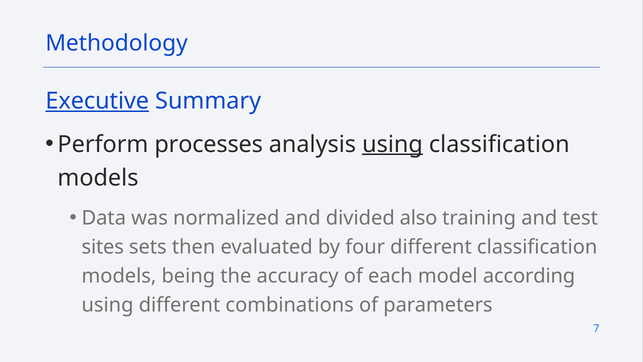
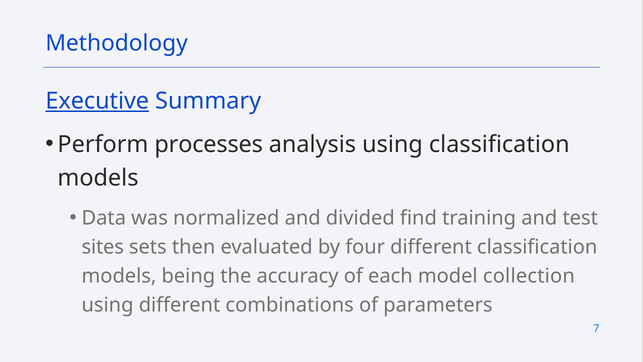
using underline: present -> none (393, 144)
also: also -> find (418, 218)
according: according -> collection (529, 276)
